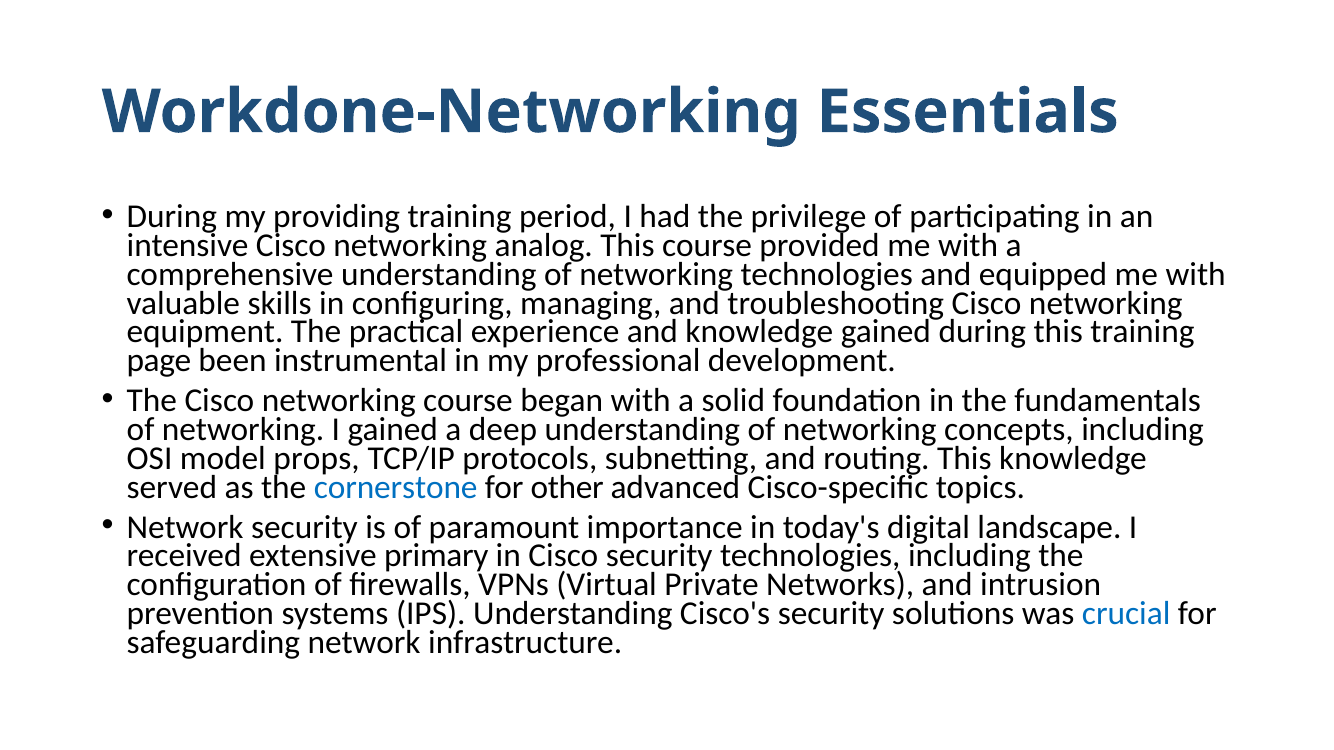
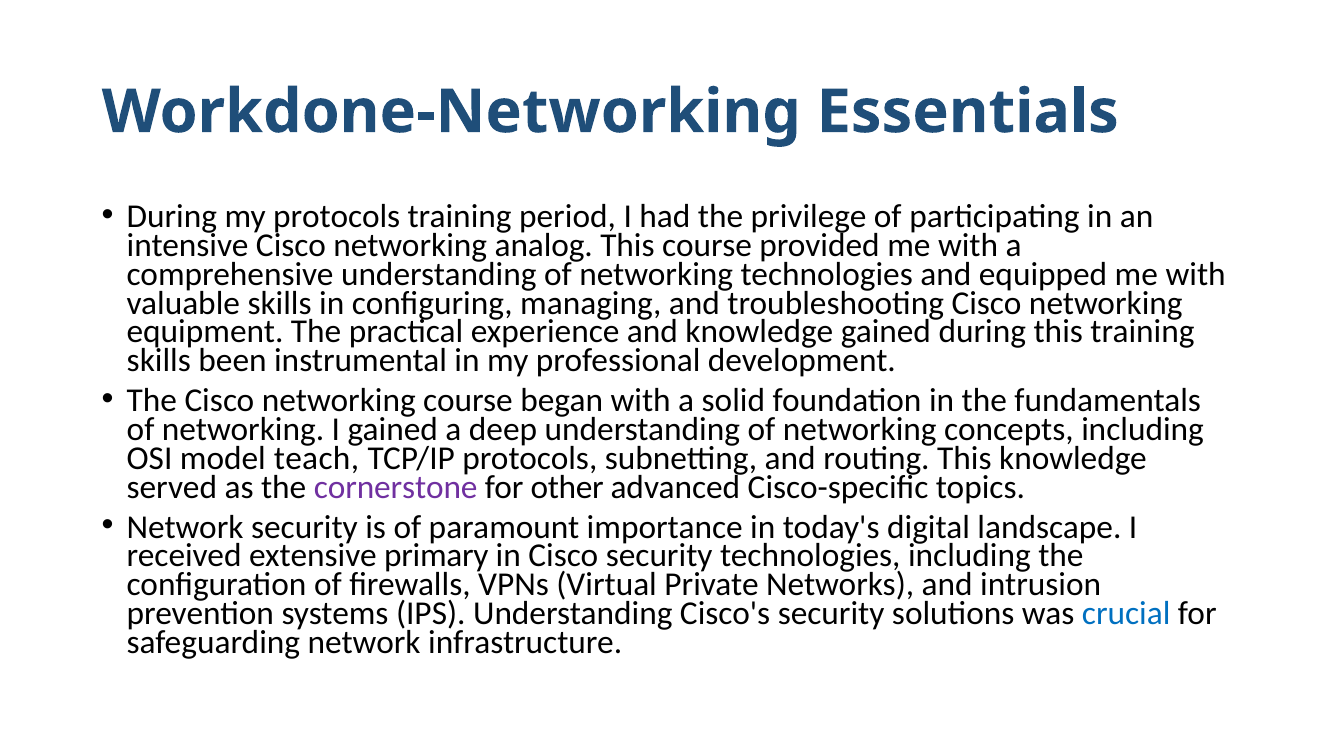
my providing: providing -> protocols (337, 217)
page: page -> skills (159, 361)
props: props -> teach (316, 459)
cornerstone colour: blue -> purple (396, 487)
